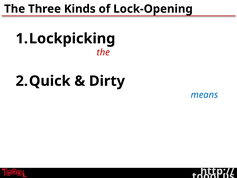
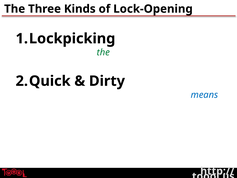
the colour: red -> green (103, 52)
